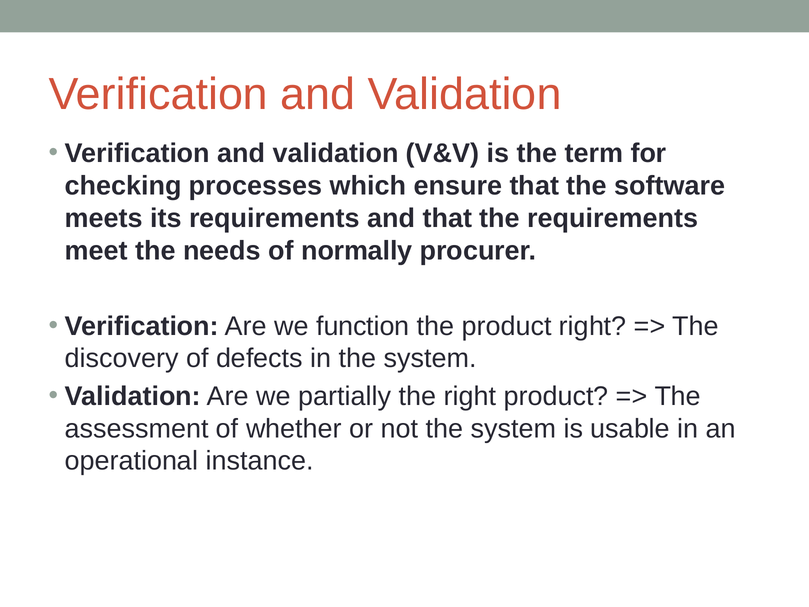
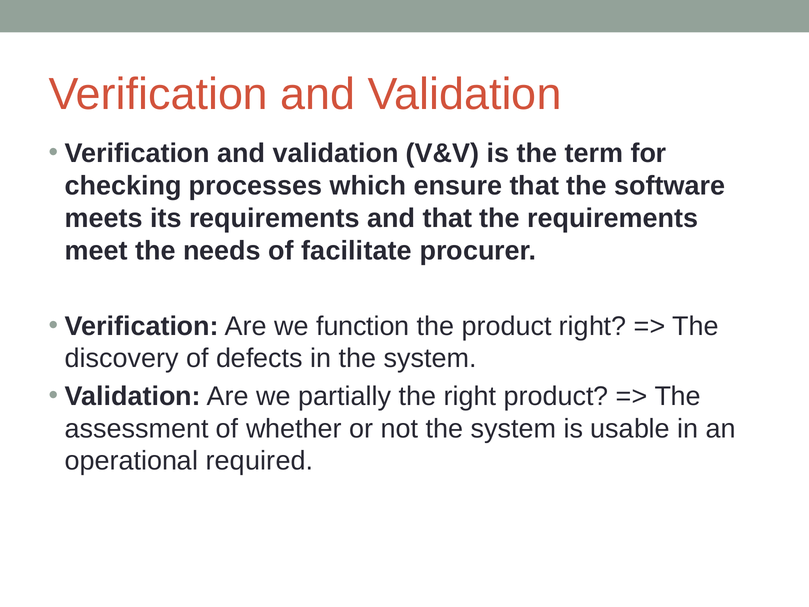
normally: normally -> facilitate (357, 251)
instance: instance -> required (259, 461)
